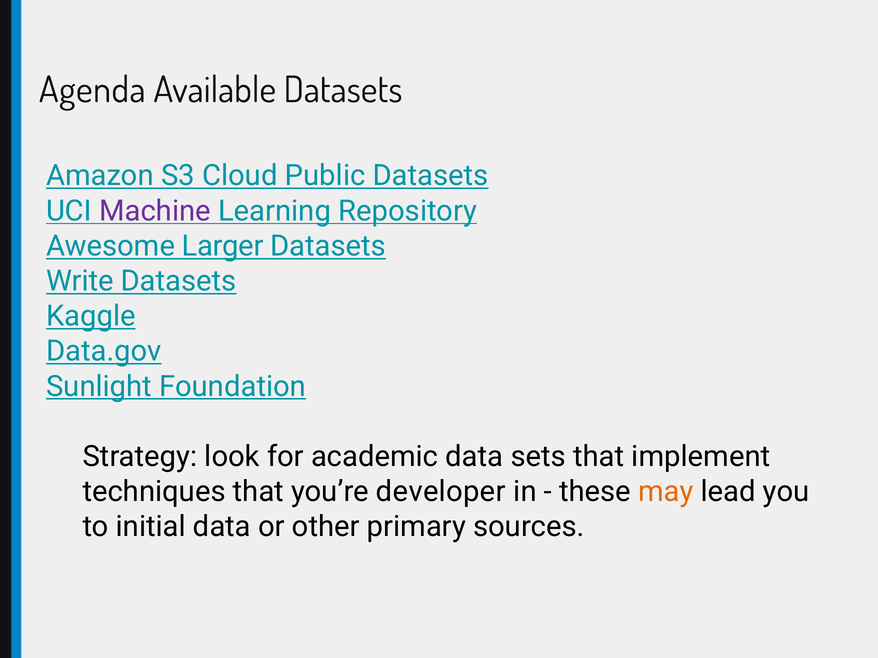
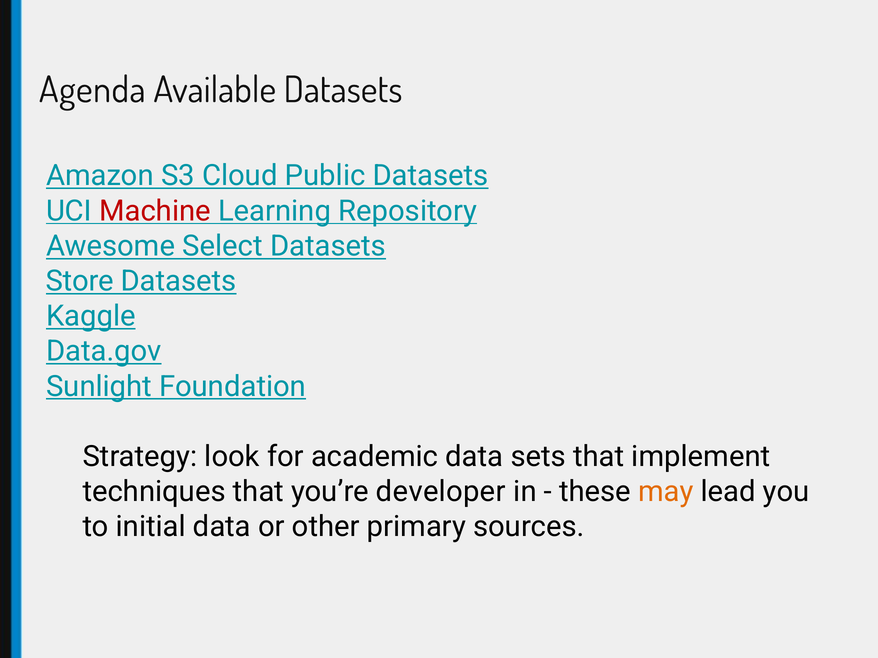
Machine colour: purple -> red (155, 211)
Larger: Larger -> Select (222, 246)
Write: Write -> Store (80, 281)
